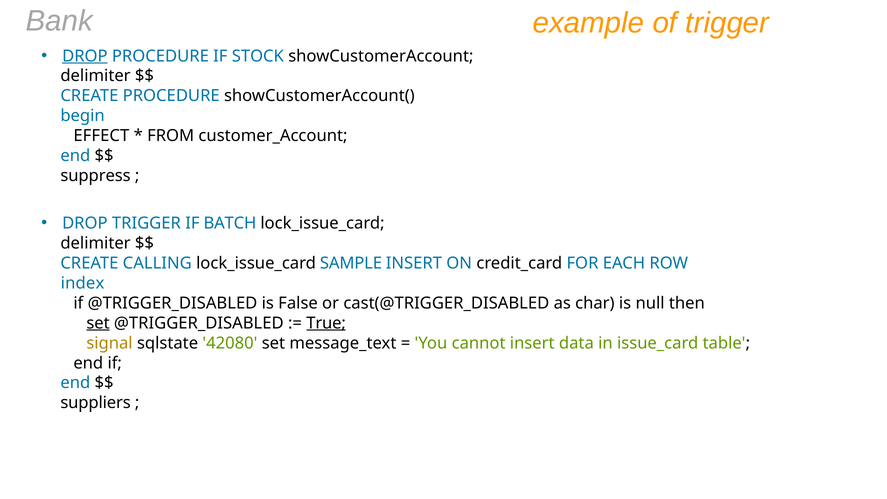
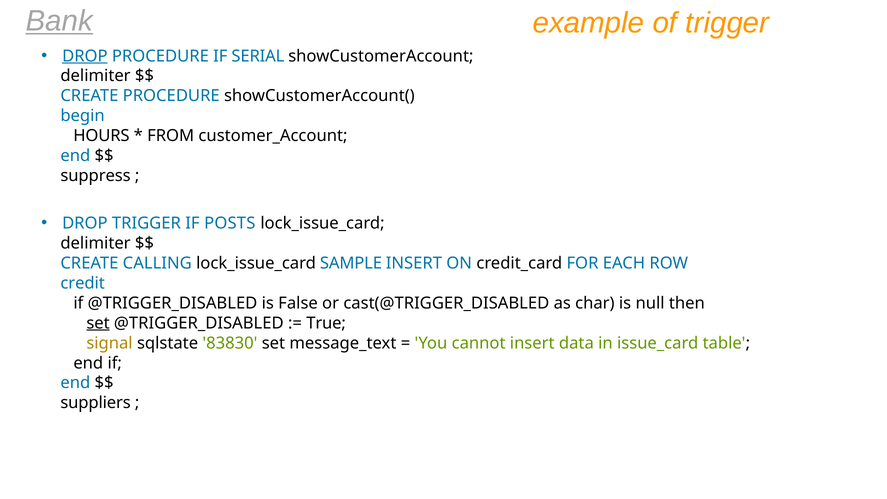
Bank underline: none -> present (59, 21)
STOCK: STOCK -> SERIAL (258, 56)
EFFECT: EFFECT -> HOURS (101, 136)
BATCH: BATCH -> POSTS (230, 223)
index: index -> credit (83, 283)
True underline: present -> none (326, 323)
42080: 42080 -> 83830 (230, 343)
